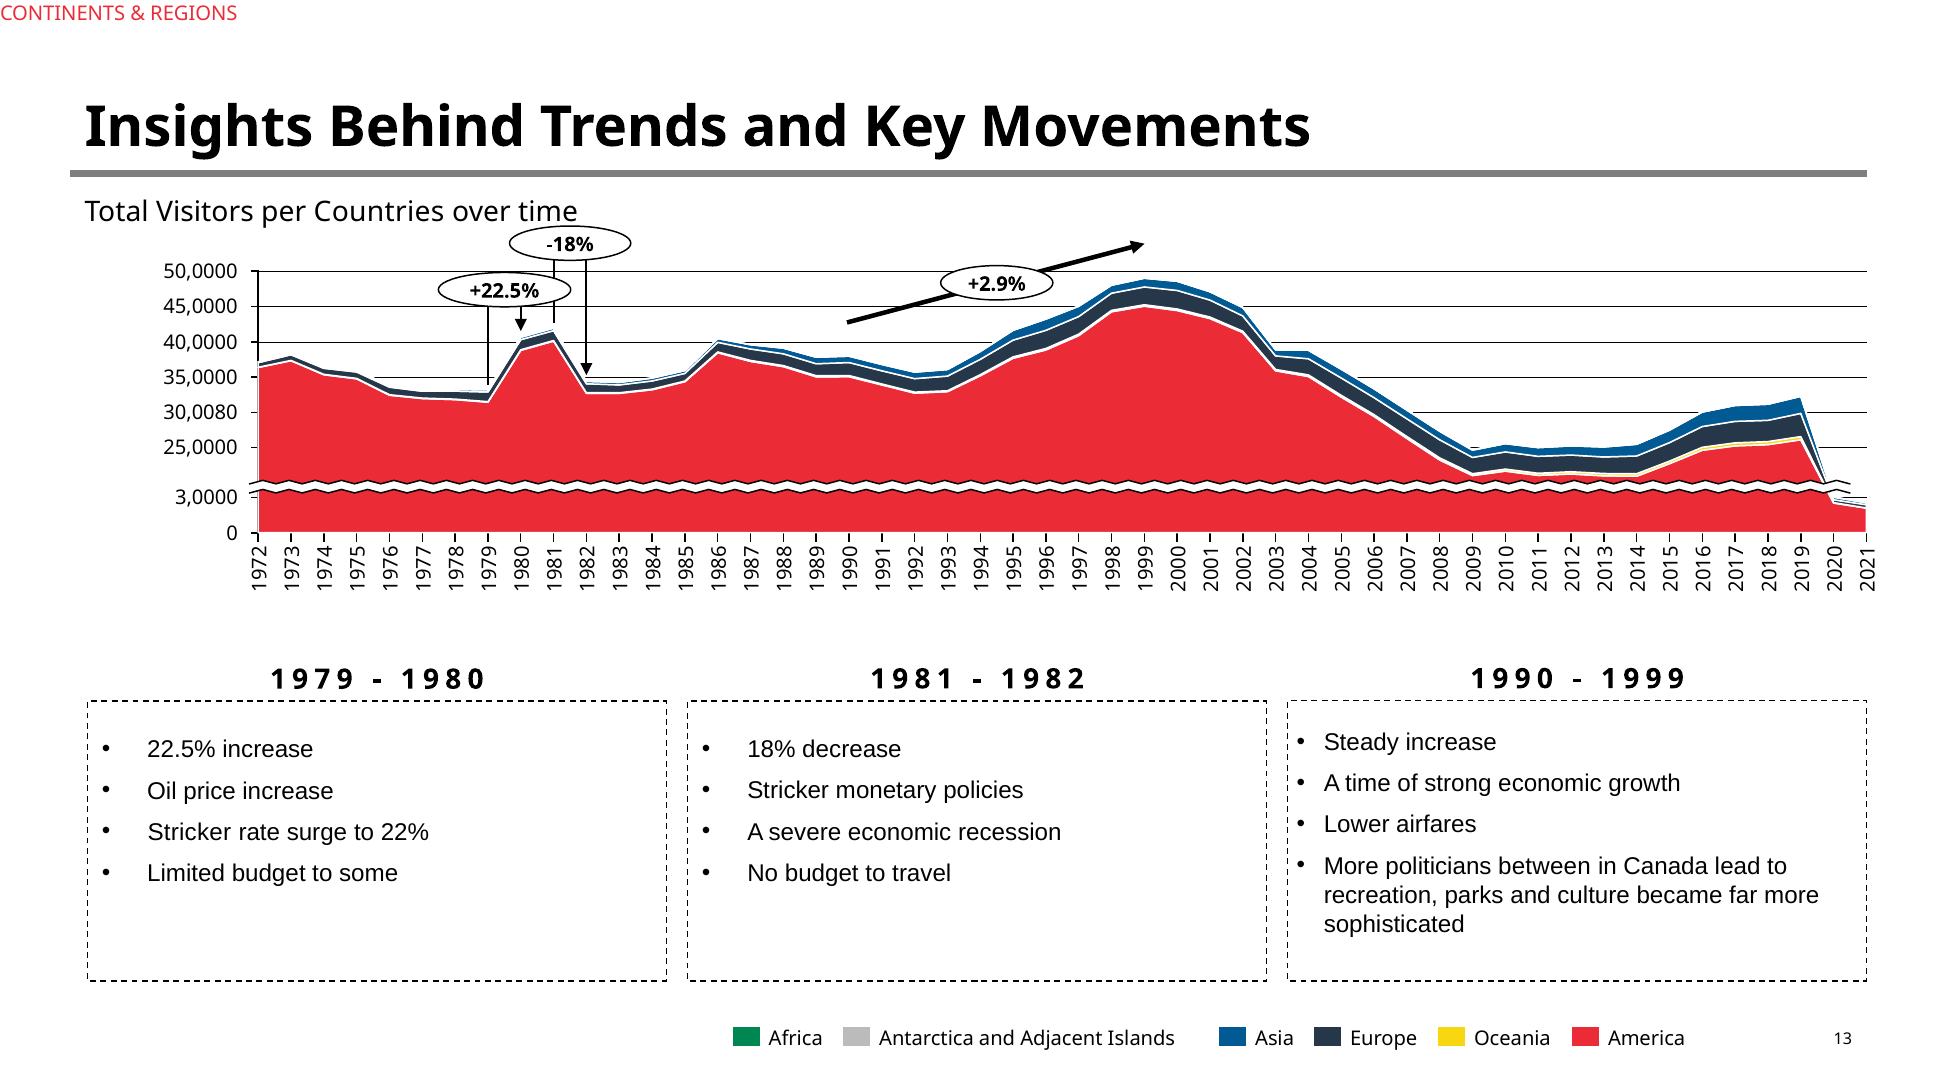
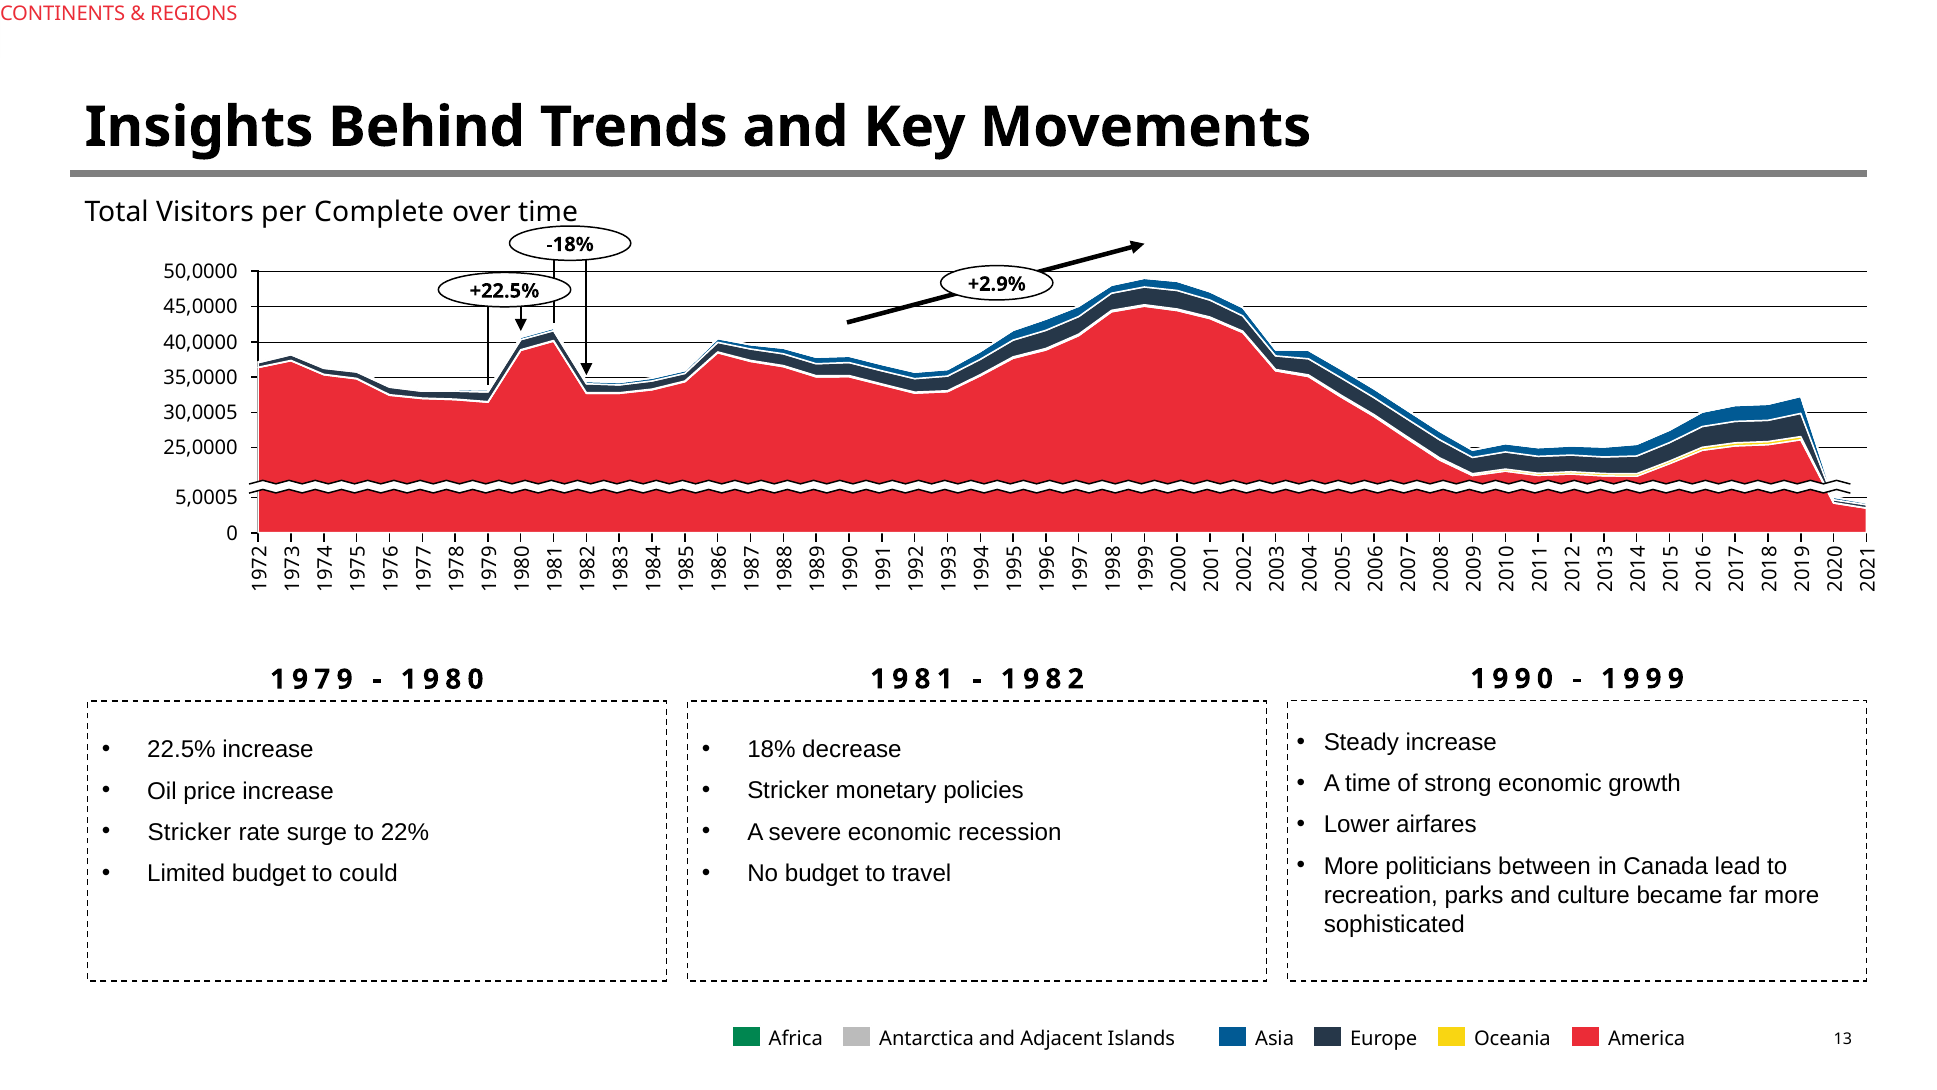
Countries: Countries -> Complete (379, 212)
30,0080: 30,0080 -> 30,0005 (201, 413)
3,0000: 3,0000 -> 5,0005 (207, 498)
some: some -> could (369, 873)
